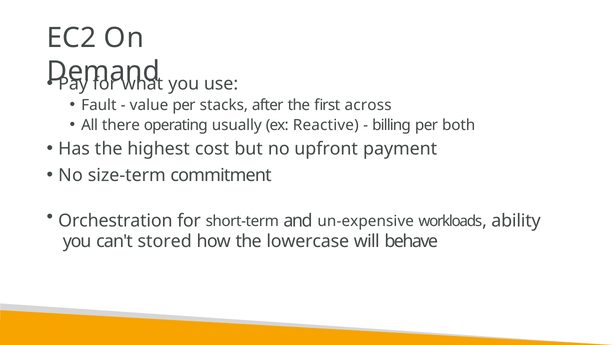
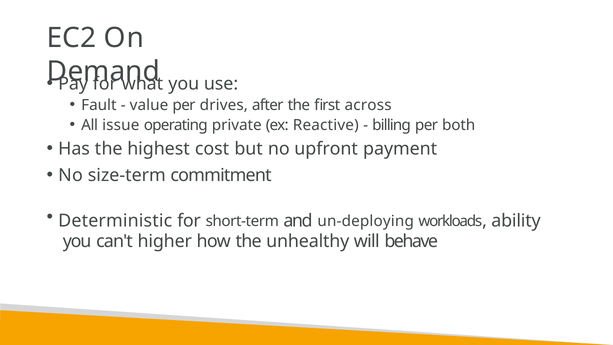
stacks: stacks -> drives (224, 105)
there: there -> issue (121, 125)
usually: usually -> private (237, 125)
Orchestration: Orchestration -> Deterministic (115, 221)
un-expensive: un-expensive -> un-deploying (366, 221)
stored: stored -> higher (165, 241)
lowercase: lowercase -> unhealthy (308, 241)
